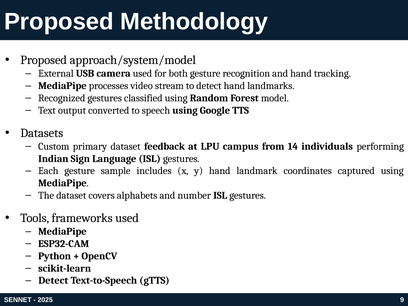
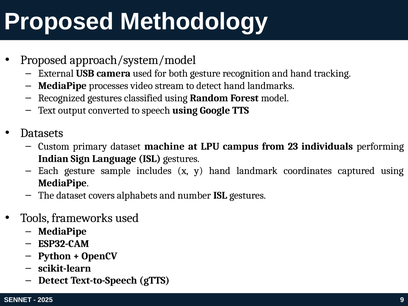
feedback: feedback -> machine (164, 146)
14: 14 -> 23 (293, 146)
